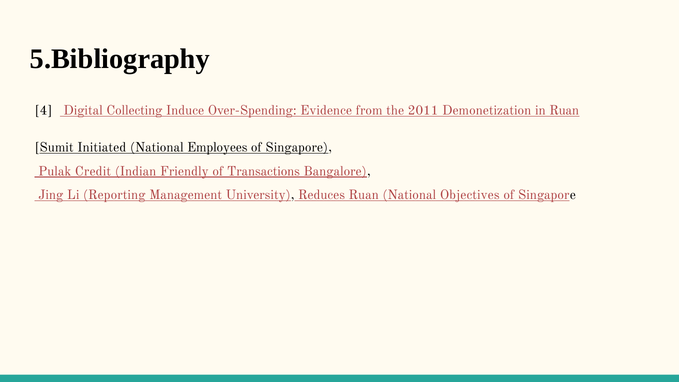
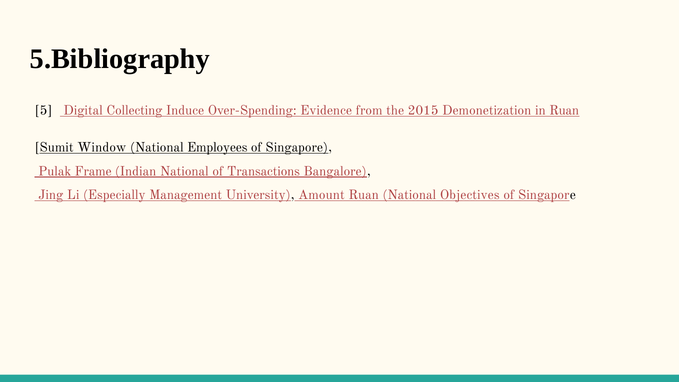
4: 4 -> 5 (43, 111)
2011: 2011 -> 2015 (423, 111)
Initiated: Initiated -> Window (102, 148)
Credit: Credit -> Frame (93, 171)
Indian Friendly: Friendly -> National (184, 171)
Reporting: Reporting -> Especially (114, 195)
Reduces: Reduces -> Amount (321, 195)
